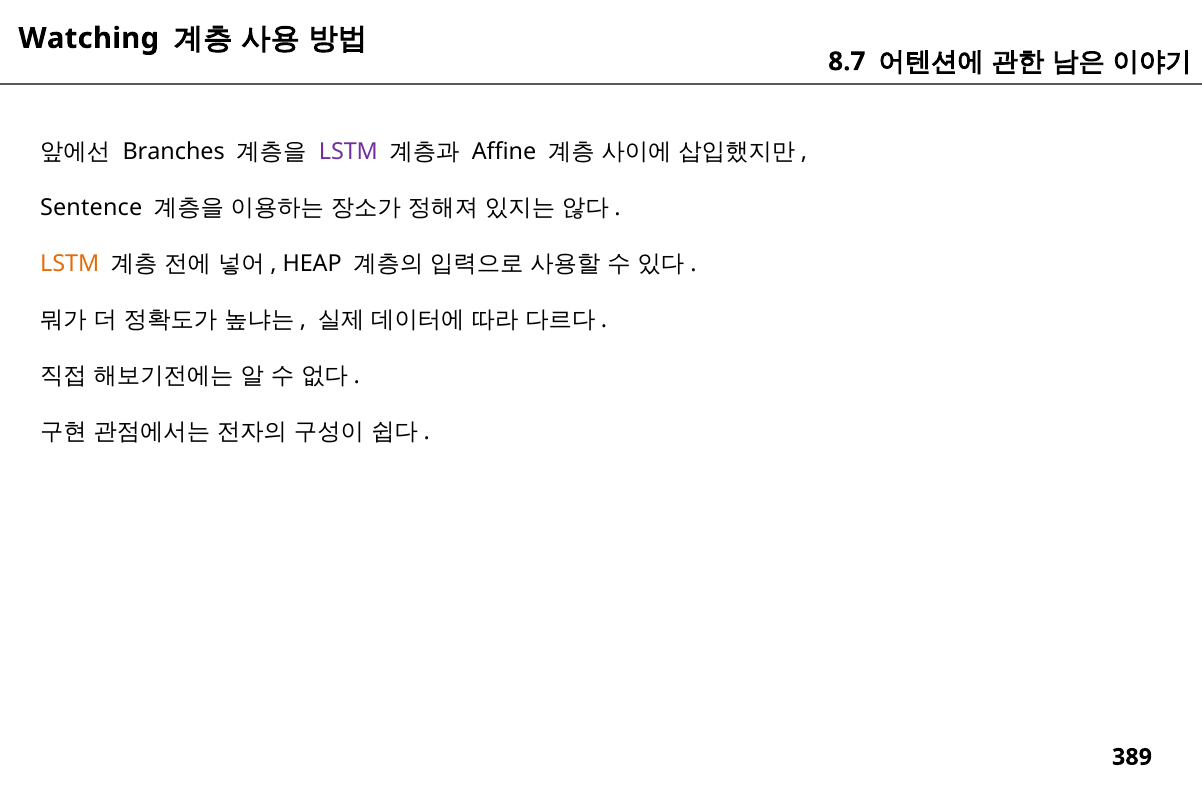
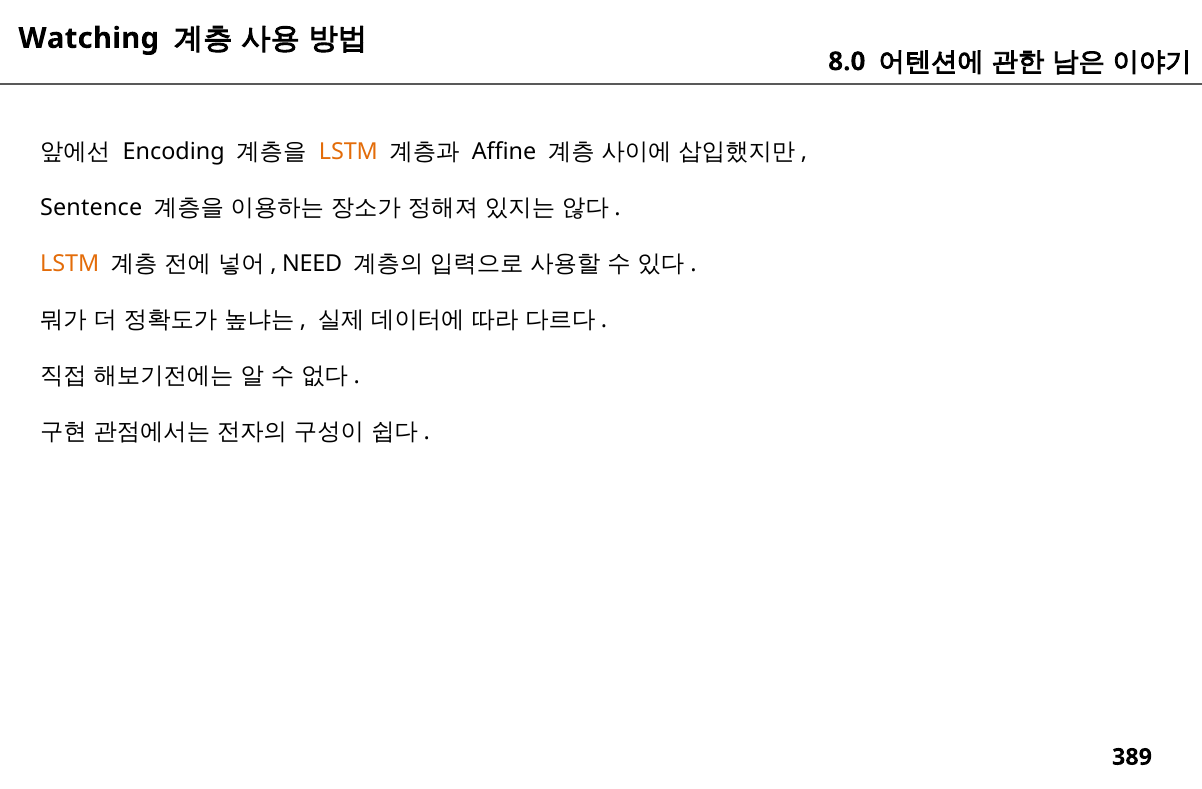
8.7: 8.7 -> 8.0 (847, 62)
Branches: Branches -> Encoding (174, 152)
LSTM colour: purple -> orange (348, 152)
HEAP: HEAP -> NEED (312, 264)
